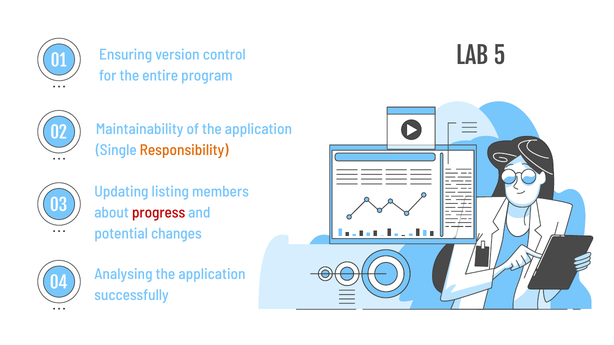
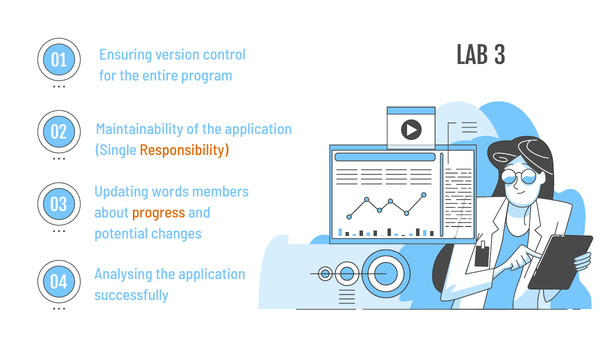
5: 5 -> 3 (500, 57)
listing: listing -> words (170, 192)
progress colour: red -> orange (159, 213)
